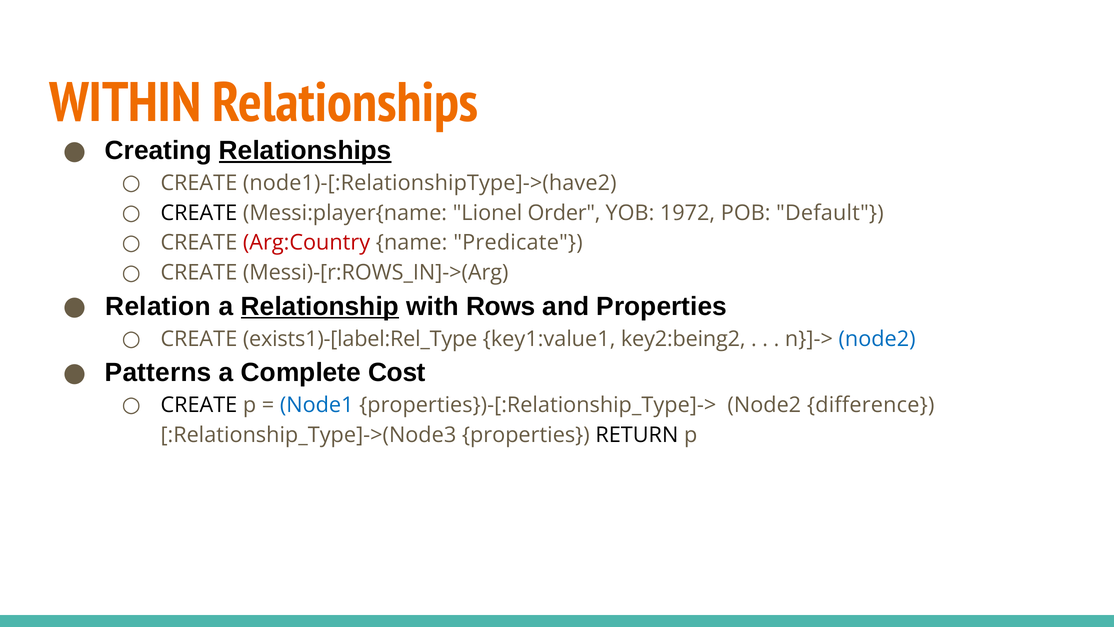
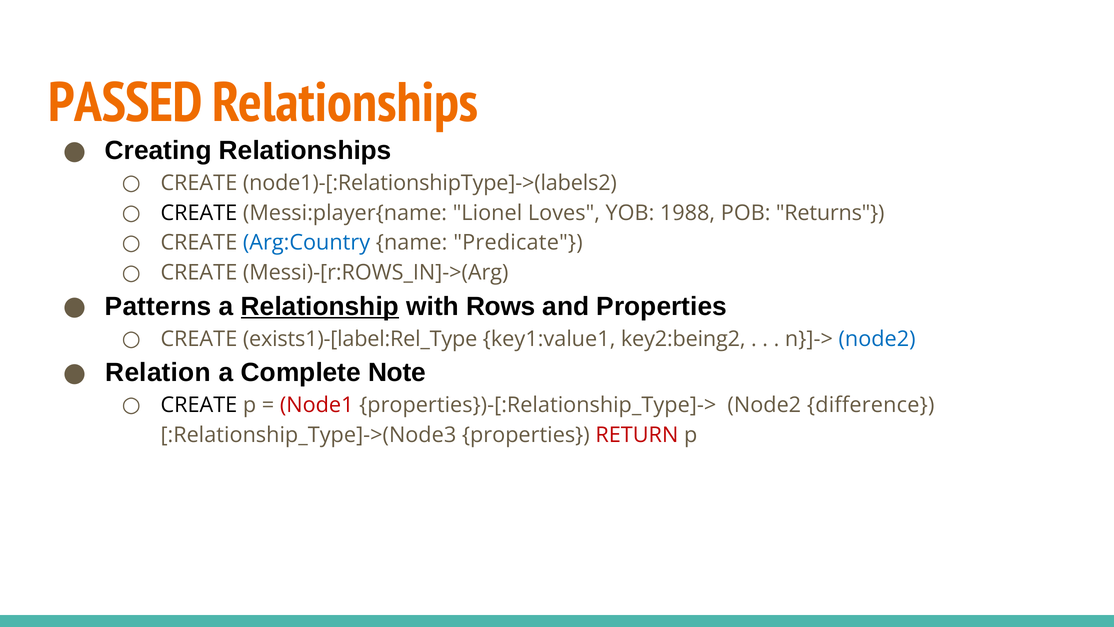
WITHIN: WITHIN -> PASSED (125, 103)
Relationships underline: present -> none (305, 151)
node1)-[:RelationshipType]->(have2: node1)-[:RelationshipType]->(have2 -> node1)-[:RelationshipType]->(labels2 (430, 183)
Order: Order -> Loves (564, 213)
1972: 1972 -> 1988 (688, 213)
Default: Default -> Returns (830, 213)
Arg:Country colour: red -> blue (307, 243)
Relation: Relation -> Patterns (158, 306)
Patterns: Patterns -> Relation (158, 372)
Cost: Cost -> Note (397, 372)
Node1 colour: blue -> red (317, 405)
RETURN colour: black -> red (637, 435)
